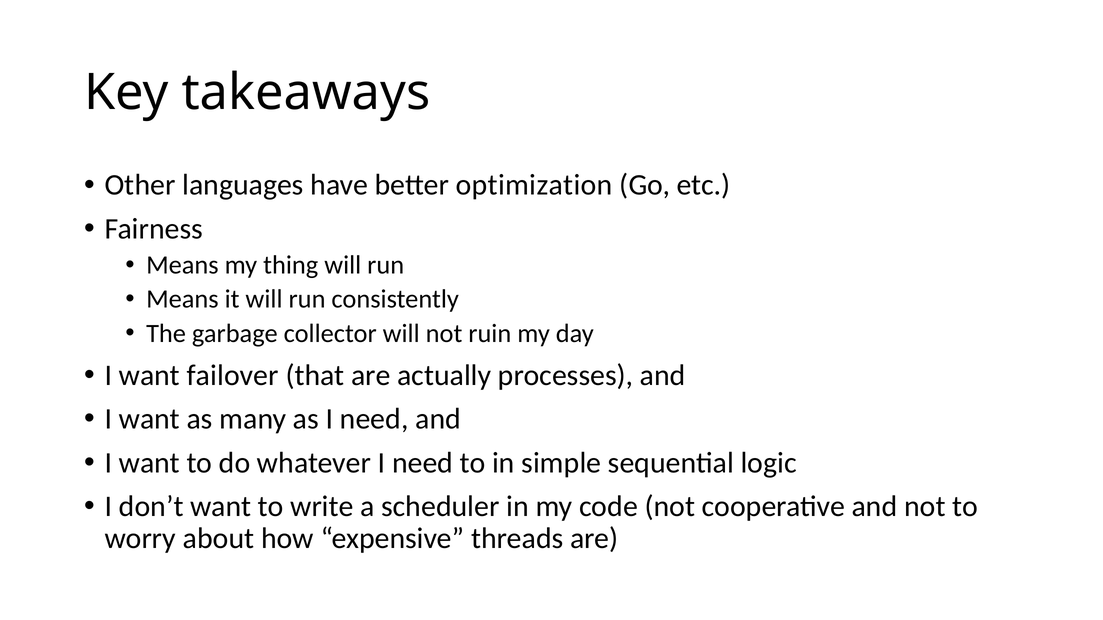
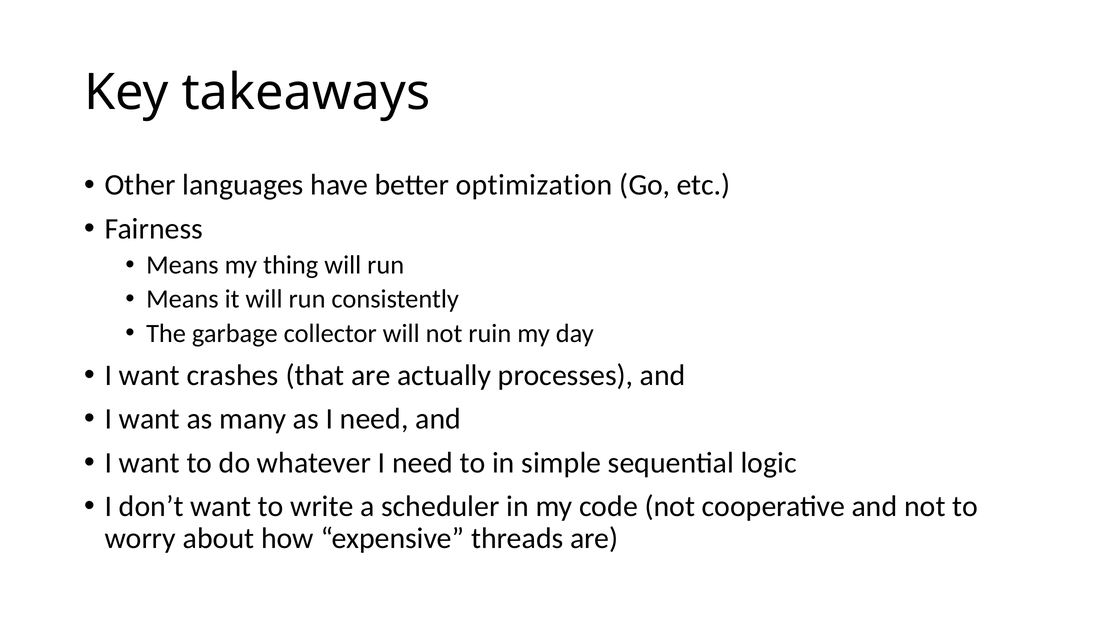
failover: failover -> crashes (233, 375)
